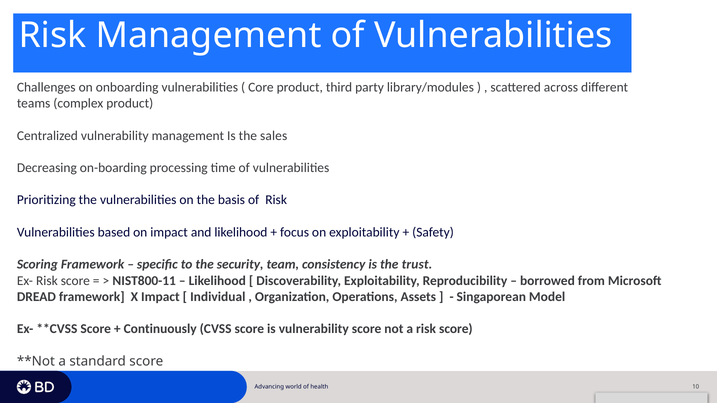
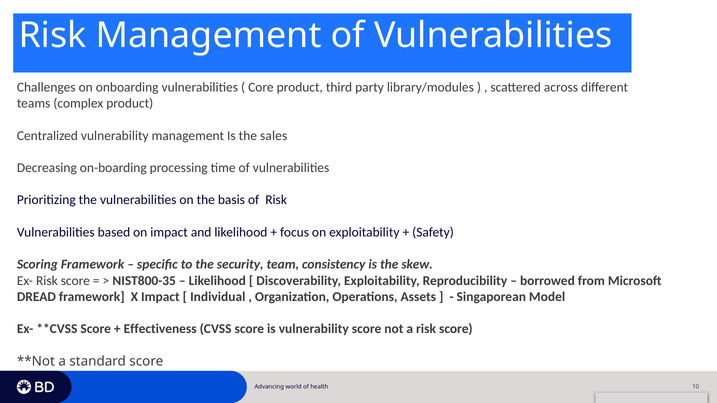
trust: trust -> skew (417, 265)
NIST800-11: NIST800-11 -> NIST800-35 (144, 281)
Continuously: Continuously -> Effectiveness (160, 329)
